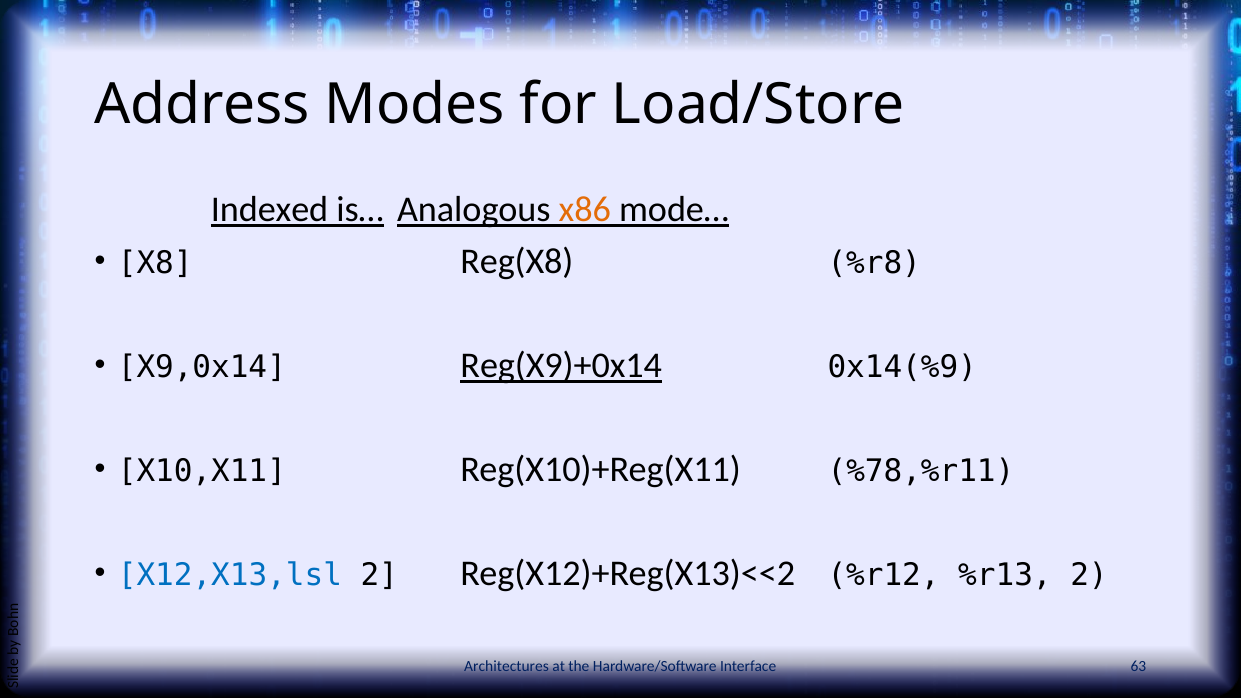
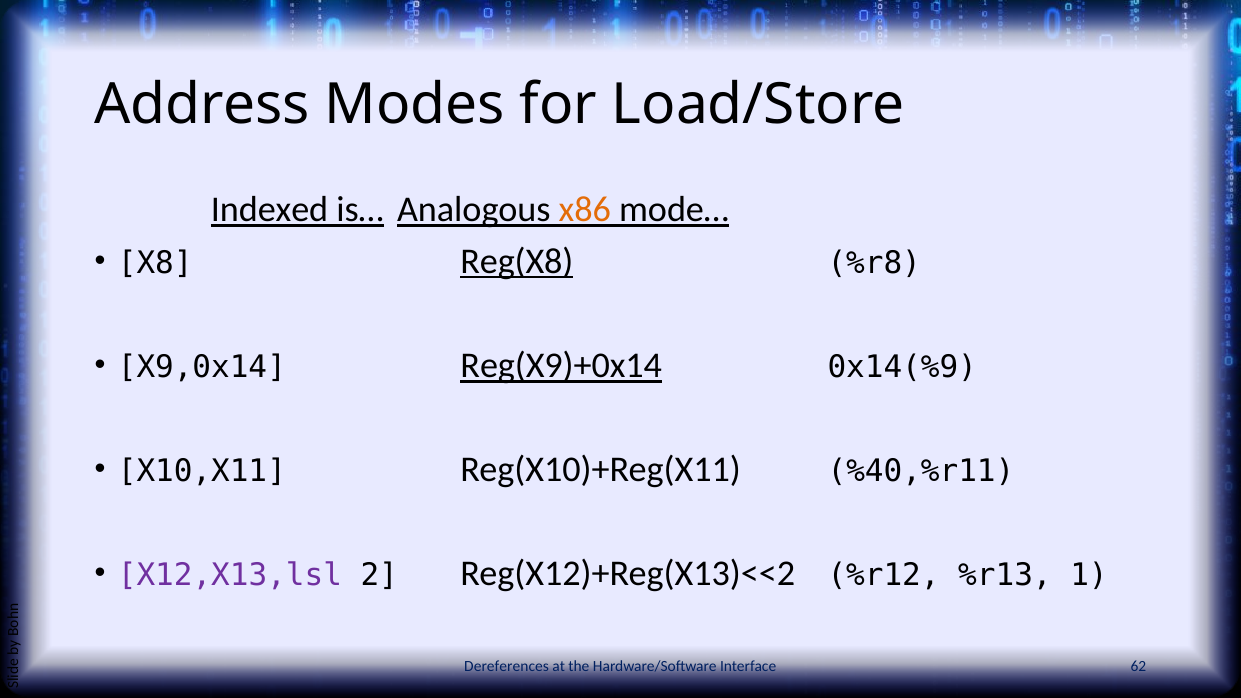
Reg(X8 underline: none -> present (517, 262)
%78,%r11: %78,%r11 -> %40,%r11 (921, 472)
X12,X13,lsl colour: blue -> purple (230, 576)
%r13 2: 2 -> 1 (1089, 576)
Architectures: Architectures -> Dereferences (507, 666)
63: 63 -> 62 (1138, 666)
